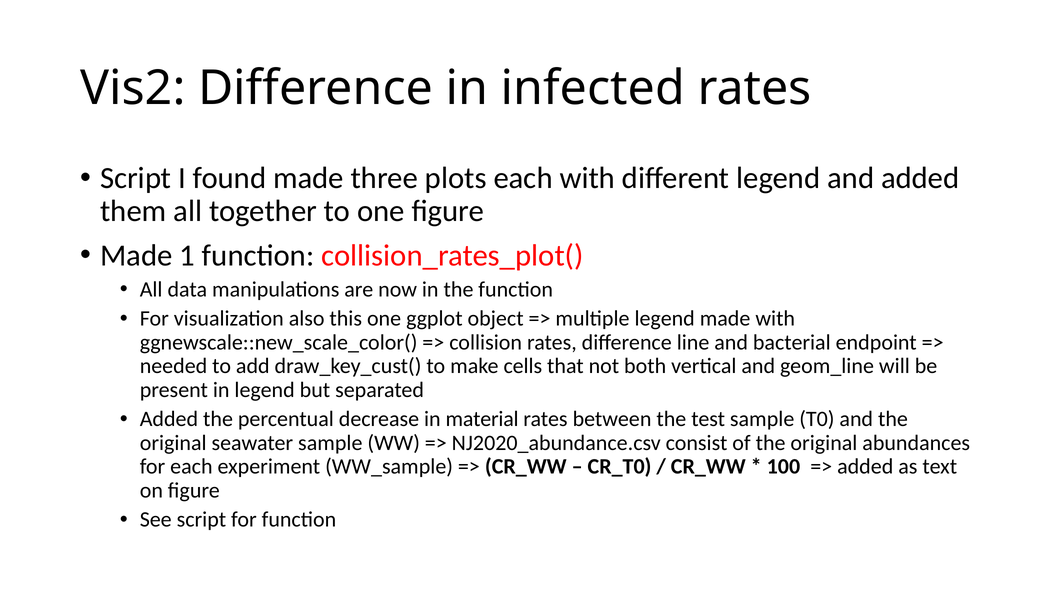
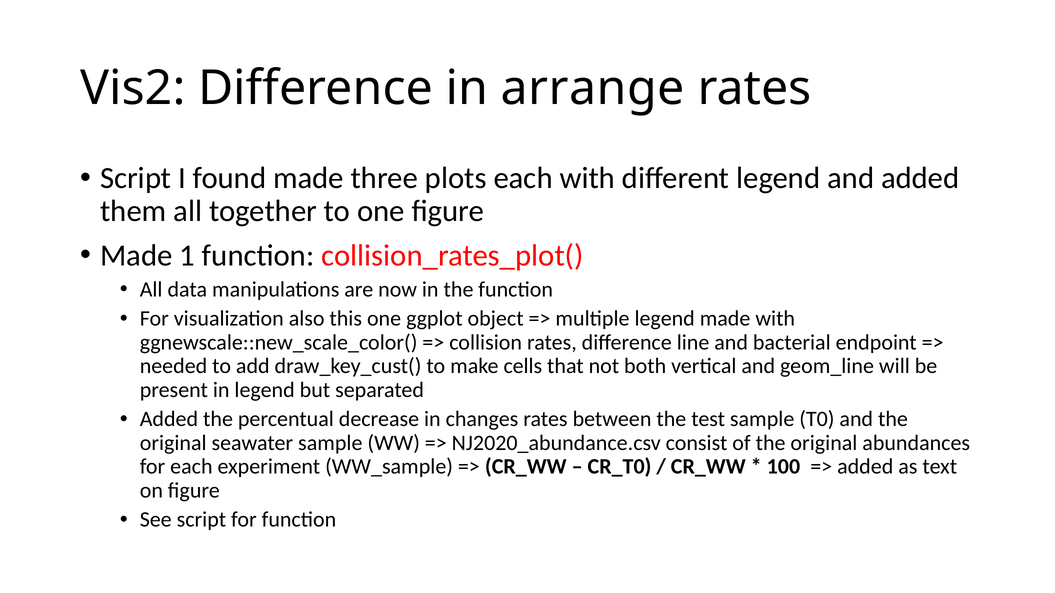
infected: infected -> arrange (593, 89)
material: material -> changes (482, 420)
